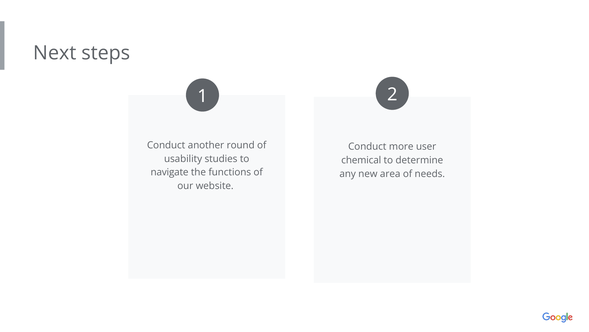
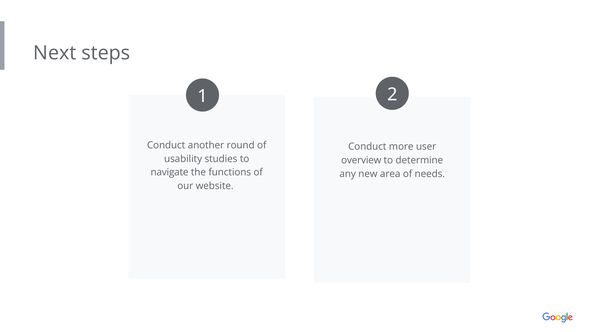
chemical: chemical -> overview (361, 160)
